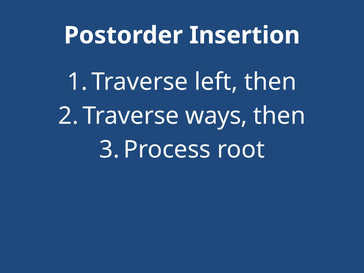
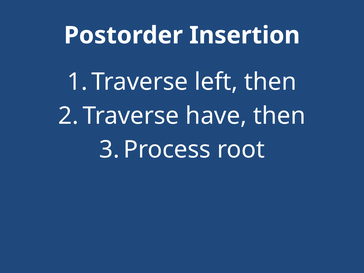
ways: ways -> have (216, 116)
